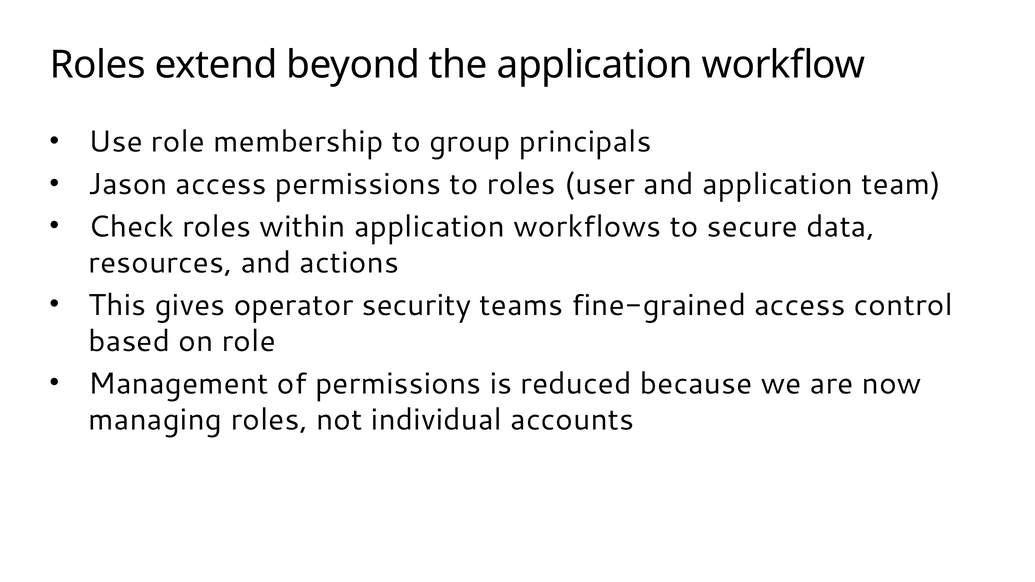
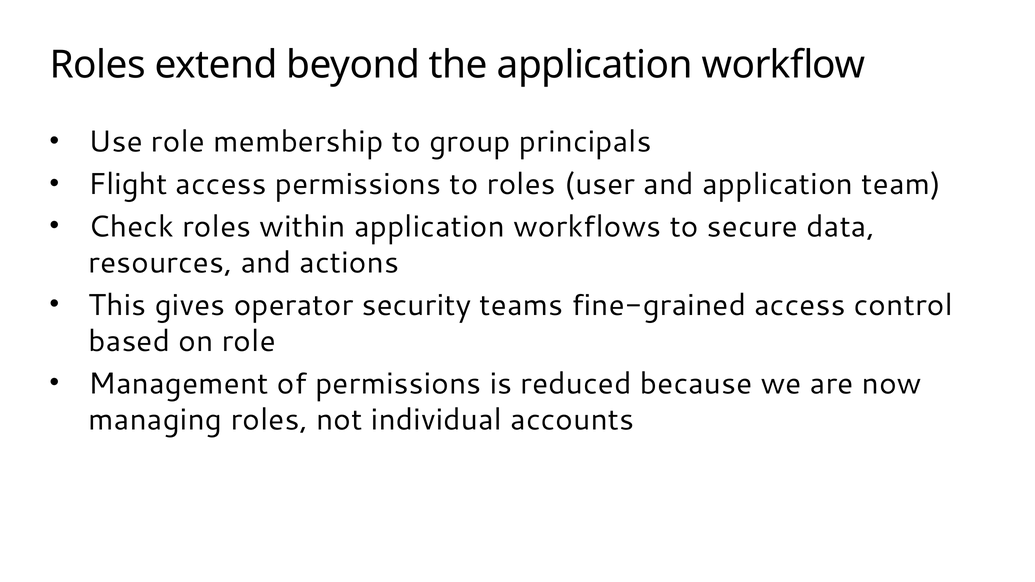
Jason: Jason -> Flight (128, 184)
